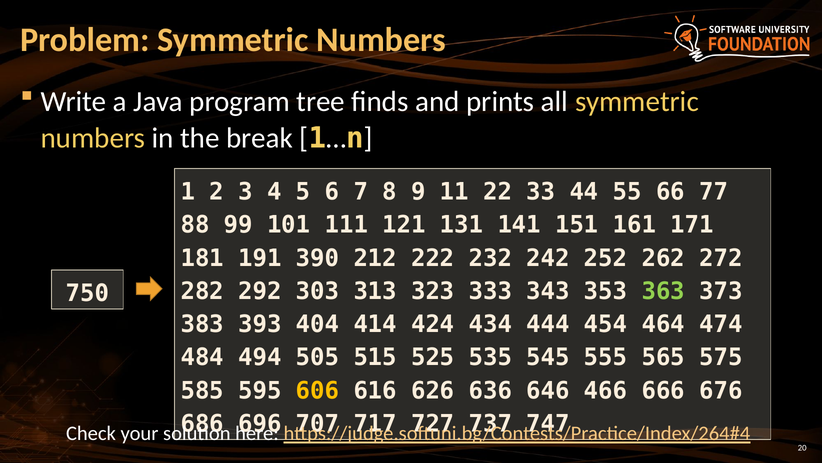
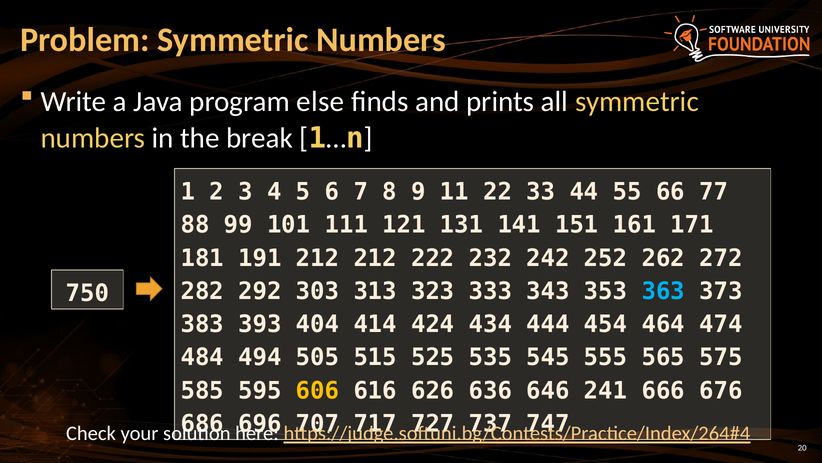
tree: tree -> else (320, 101)
191 390: 390 -> 212 (318, 258)
363 colour: light green -> light blue (663, 291)
466: 466 -> 241 (606, 390)
